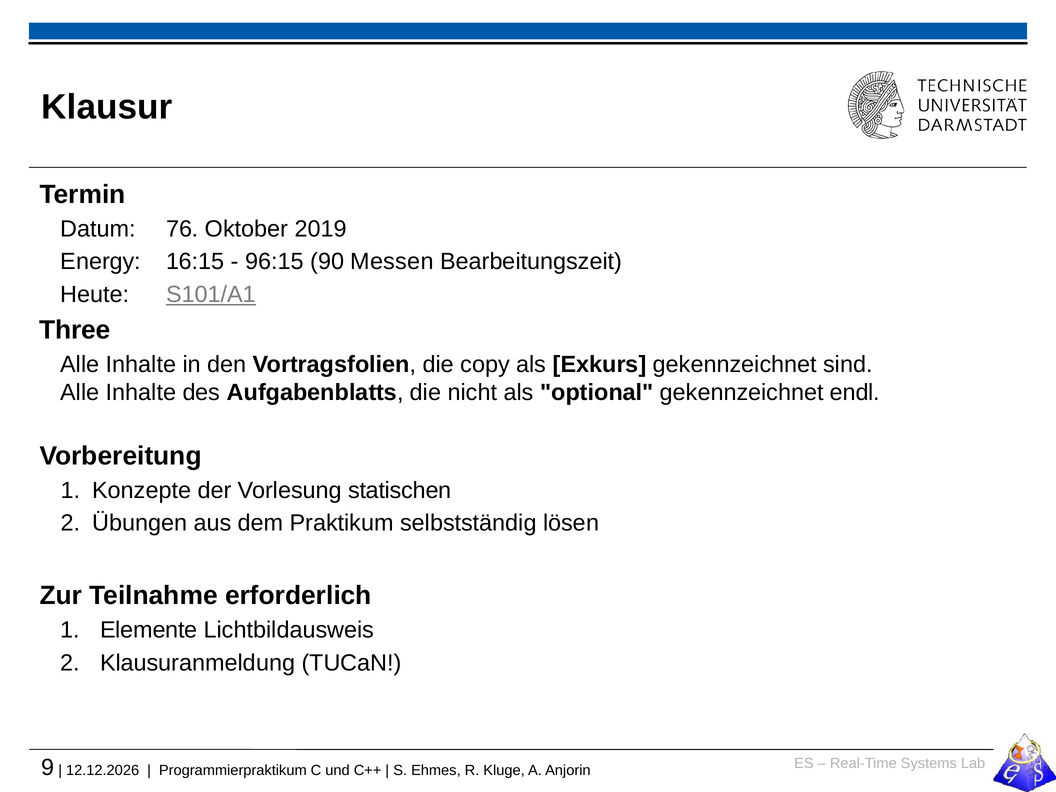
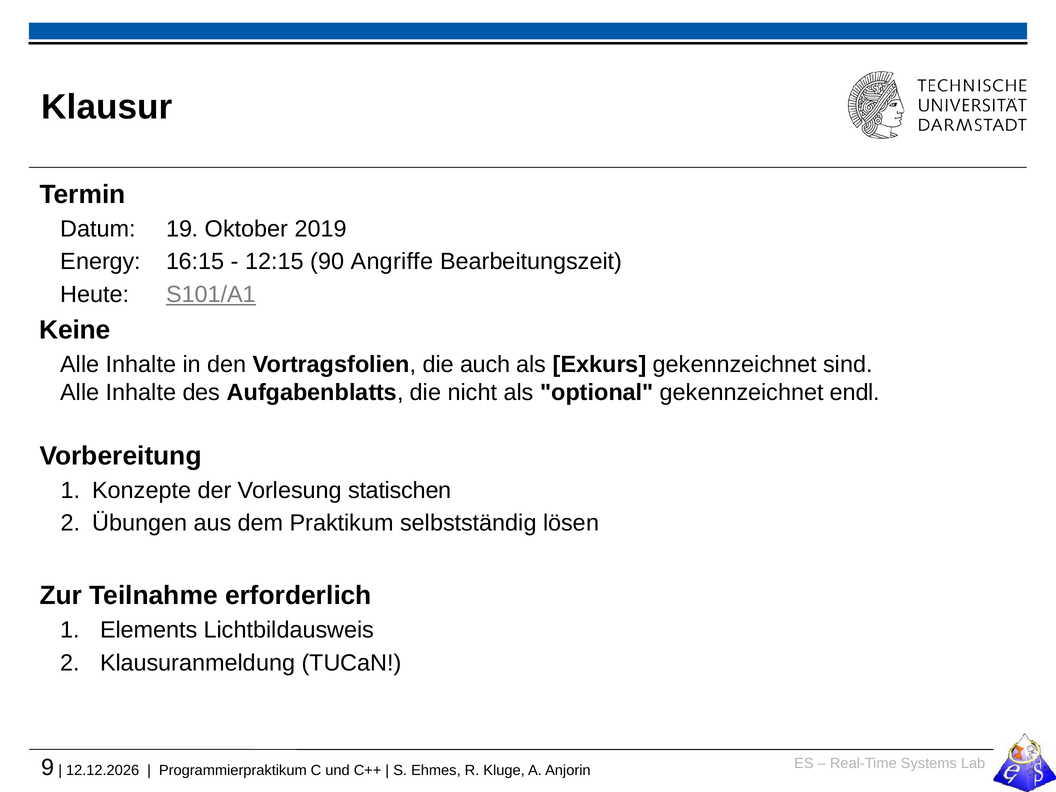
76: 76 -> 19 (182, 229)
96:15: 96:15 -> 12:15 (274, 262)
Messen: Messen -> Angriffe (392, 262)
Three: Three -> Keine (75, 330)
copy: copy -> auch (485, 364)
Elemente: Elemente -> Elements (149, 630)
